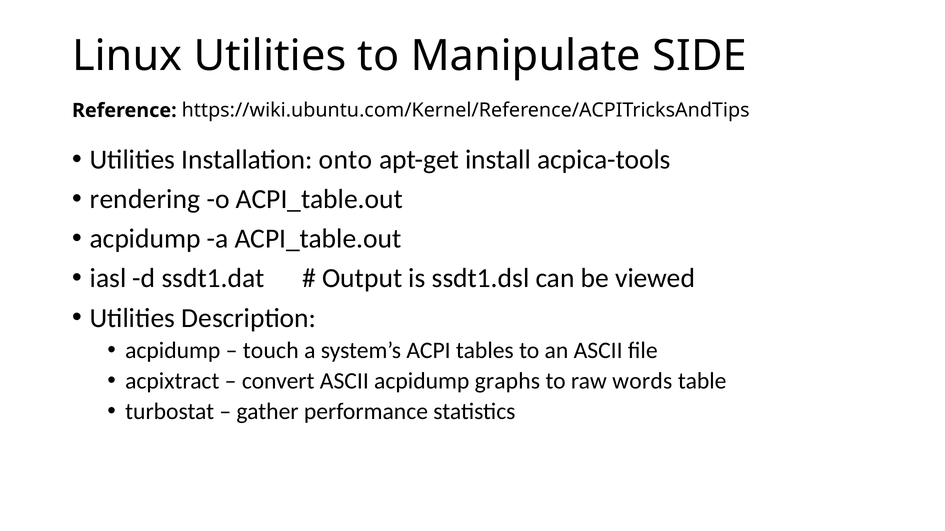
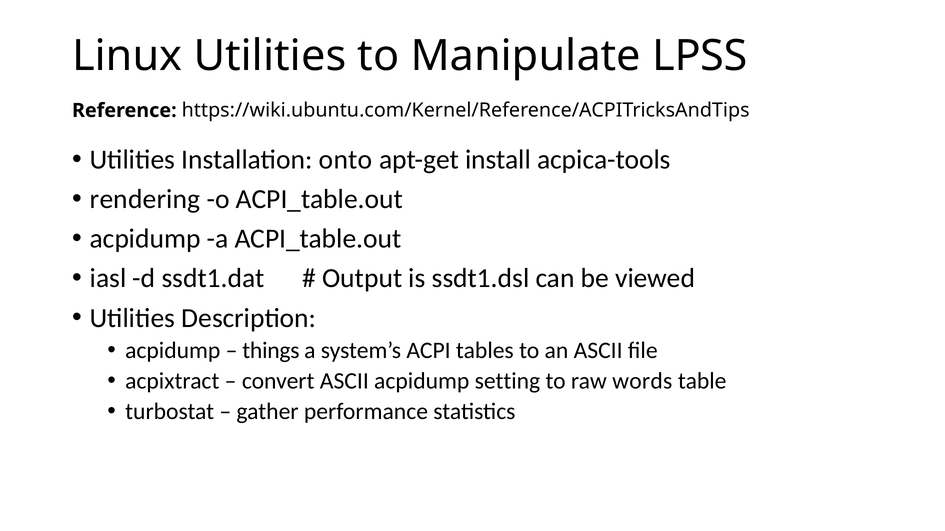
SIDE: SIDE -> LPSS (700, 56)
touch: touch -> things (271, 351)
graphs: graphs -> setting (507, 381)
